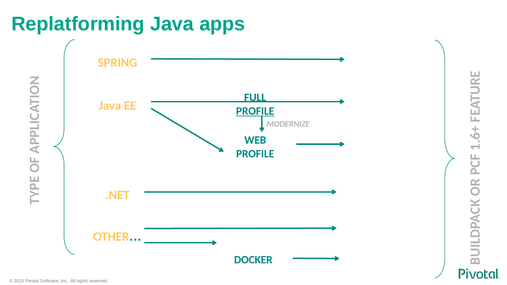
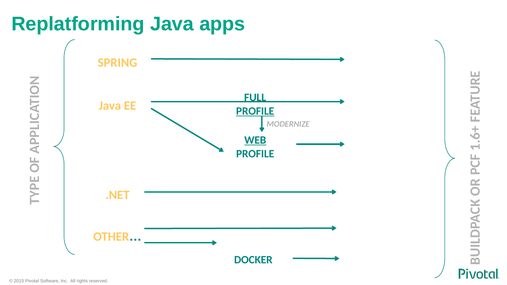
WEB underline: none -> present (255, 140)
